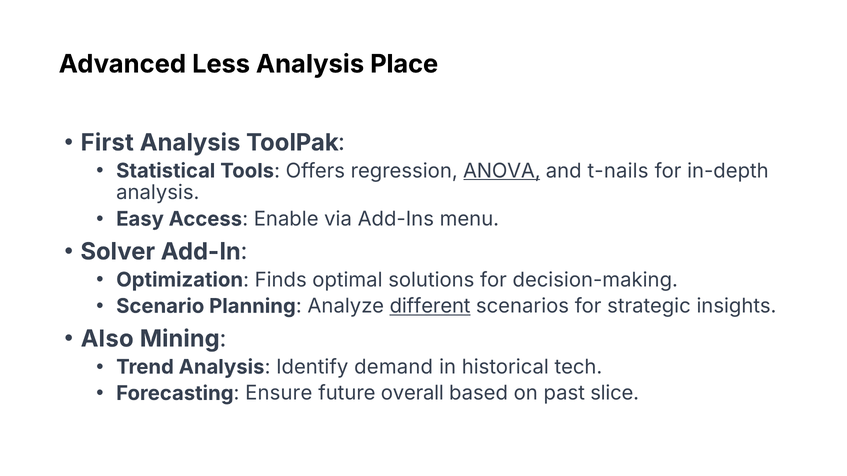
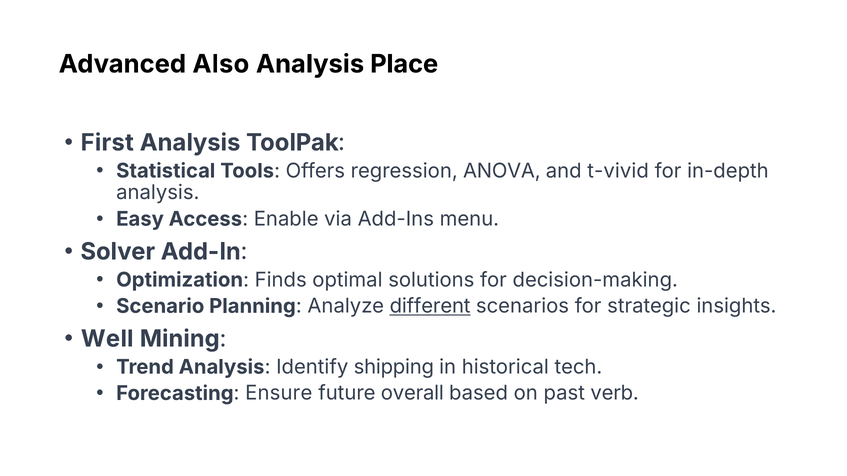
Less: Less -> Also (221, 64)
ANOVA underline: present -> none (502, 171)
t-nails: t-nails -> t-vivid (618, 171)
Also: Also -> Well (107, 339)
demand: demand -> shipping (394, 367)
slice: slice -> verb (615, 394)
